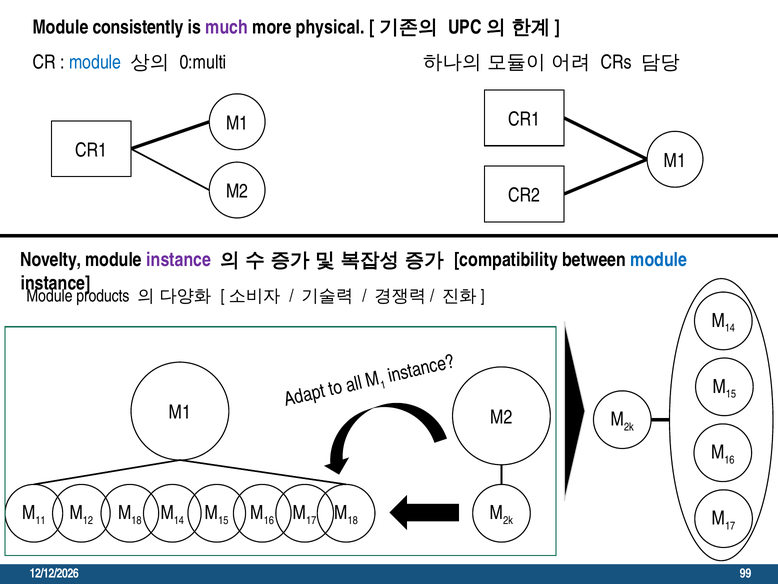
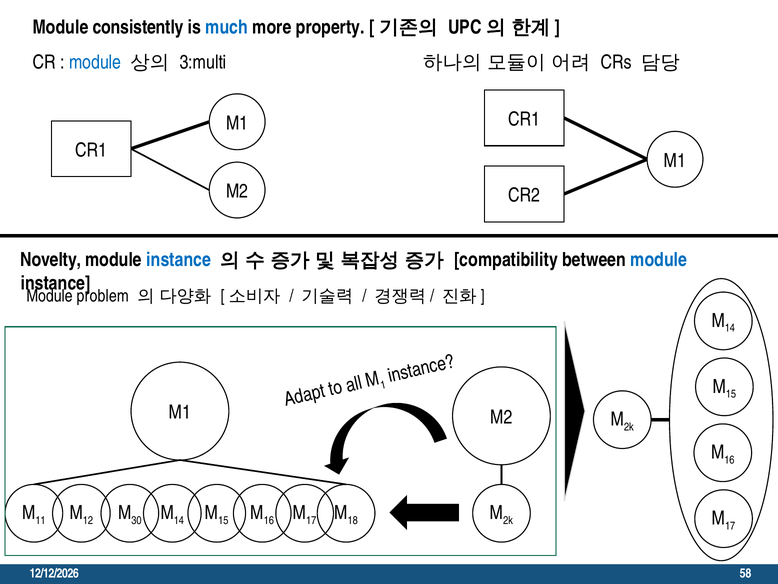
much colour: purple -> blue (227, 27)
physical: physical -> property (330, 27)
0:multi: 0:multi -> 3:multi (203, 62)
instance colour: purple -> blue (179, 260)
products: products -> problem (103, 296)
18: 18 -> 30 (136, 520)
99: 99 -> 58 (746, 573)
